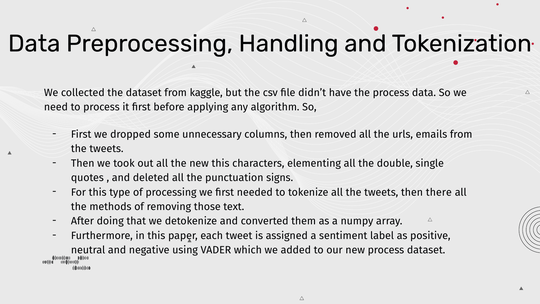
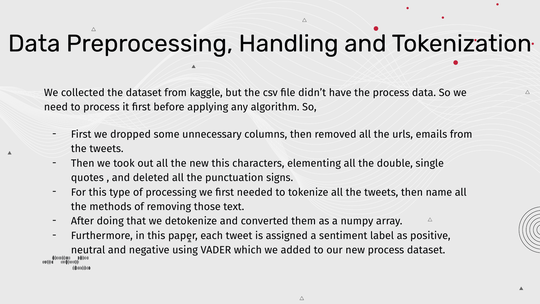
there: there -> name (439, 192)
